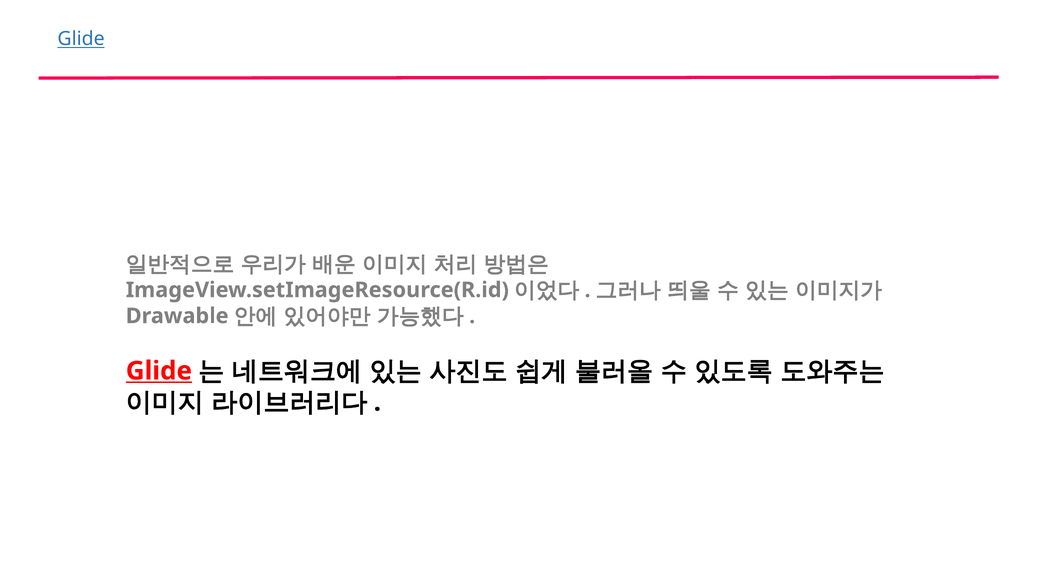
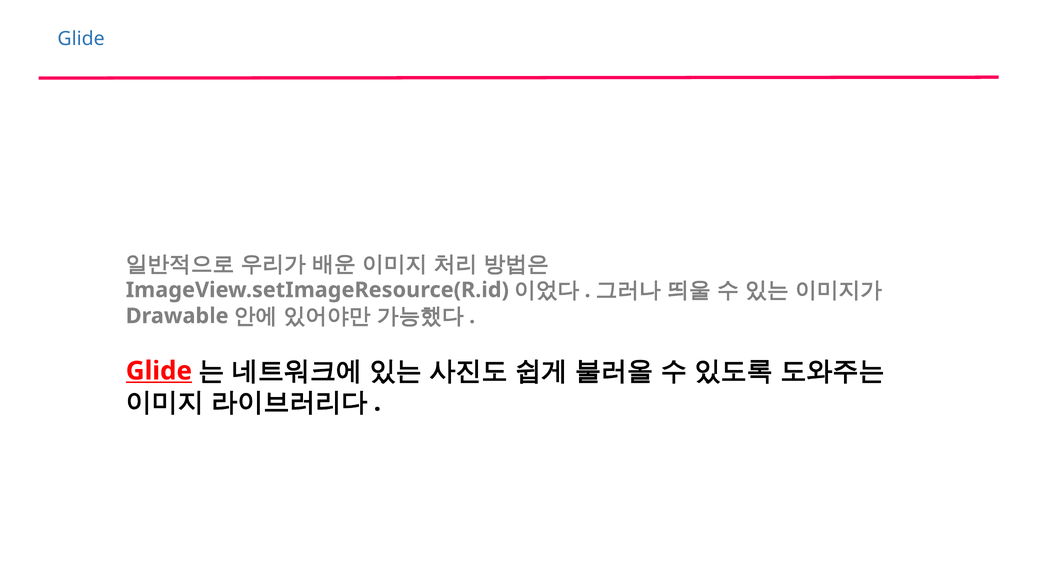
Glide underline: present -> none (81, 39)
